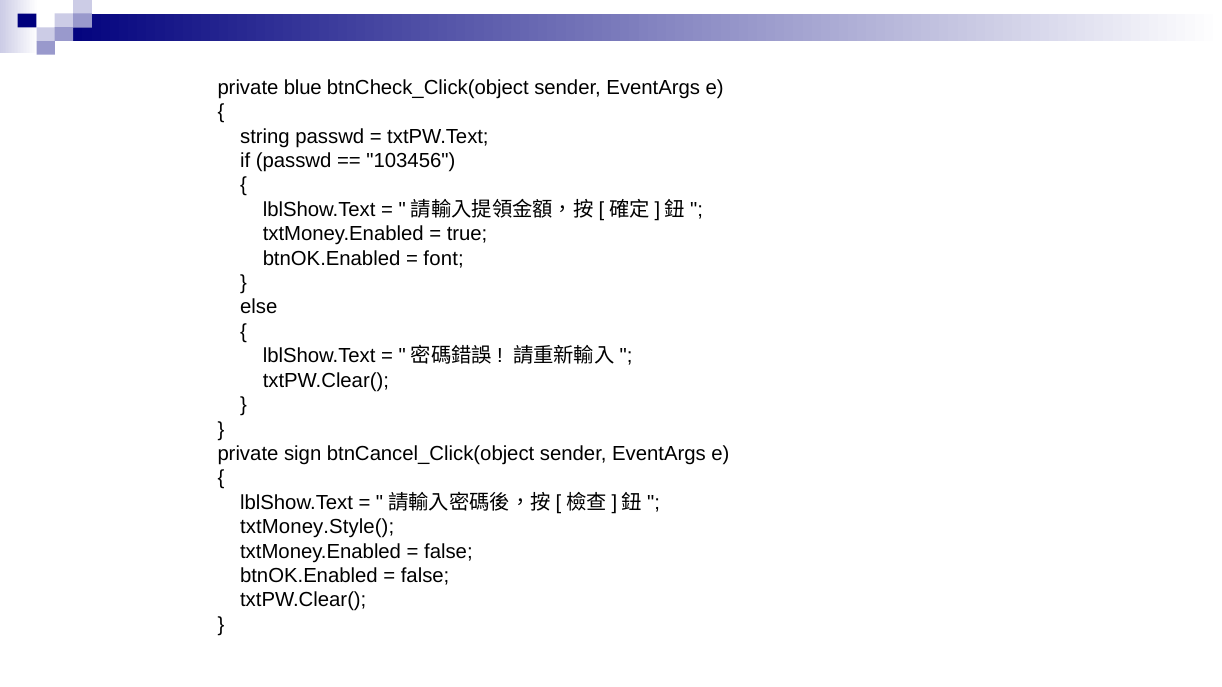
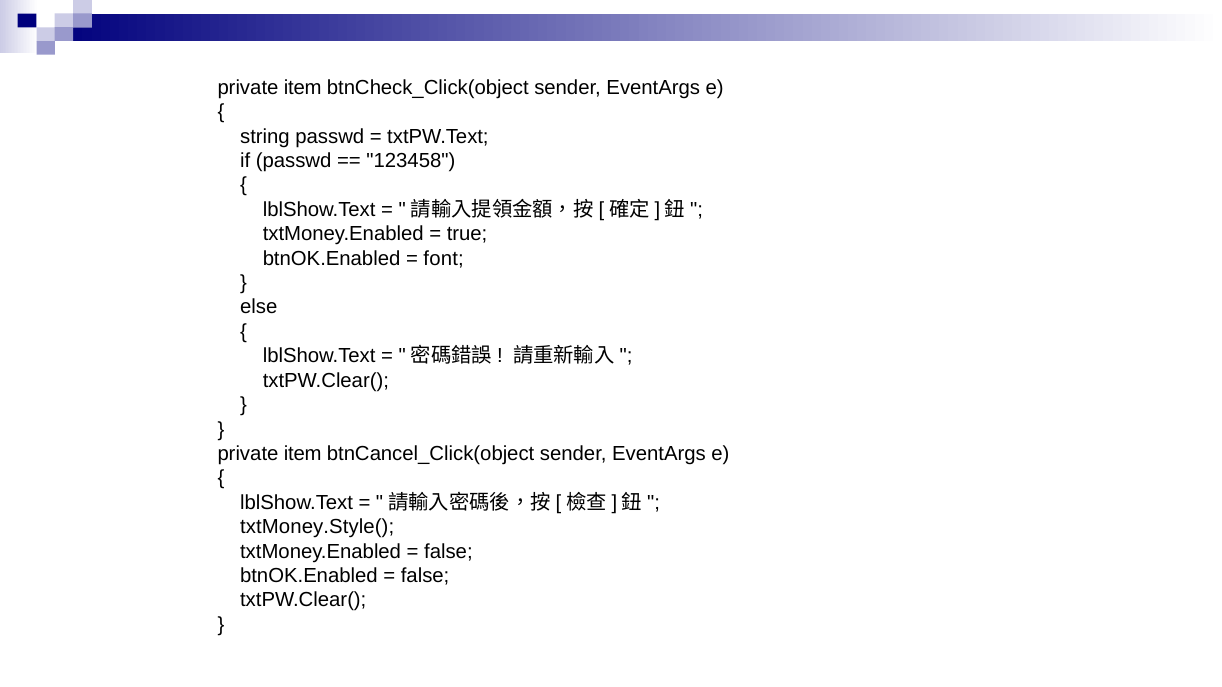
blue: blue -> item (303, 88)
103456: 103456 -> 123458 (411, 161)
sign: sign -> item (303, 454)
